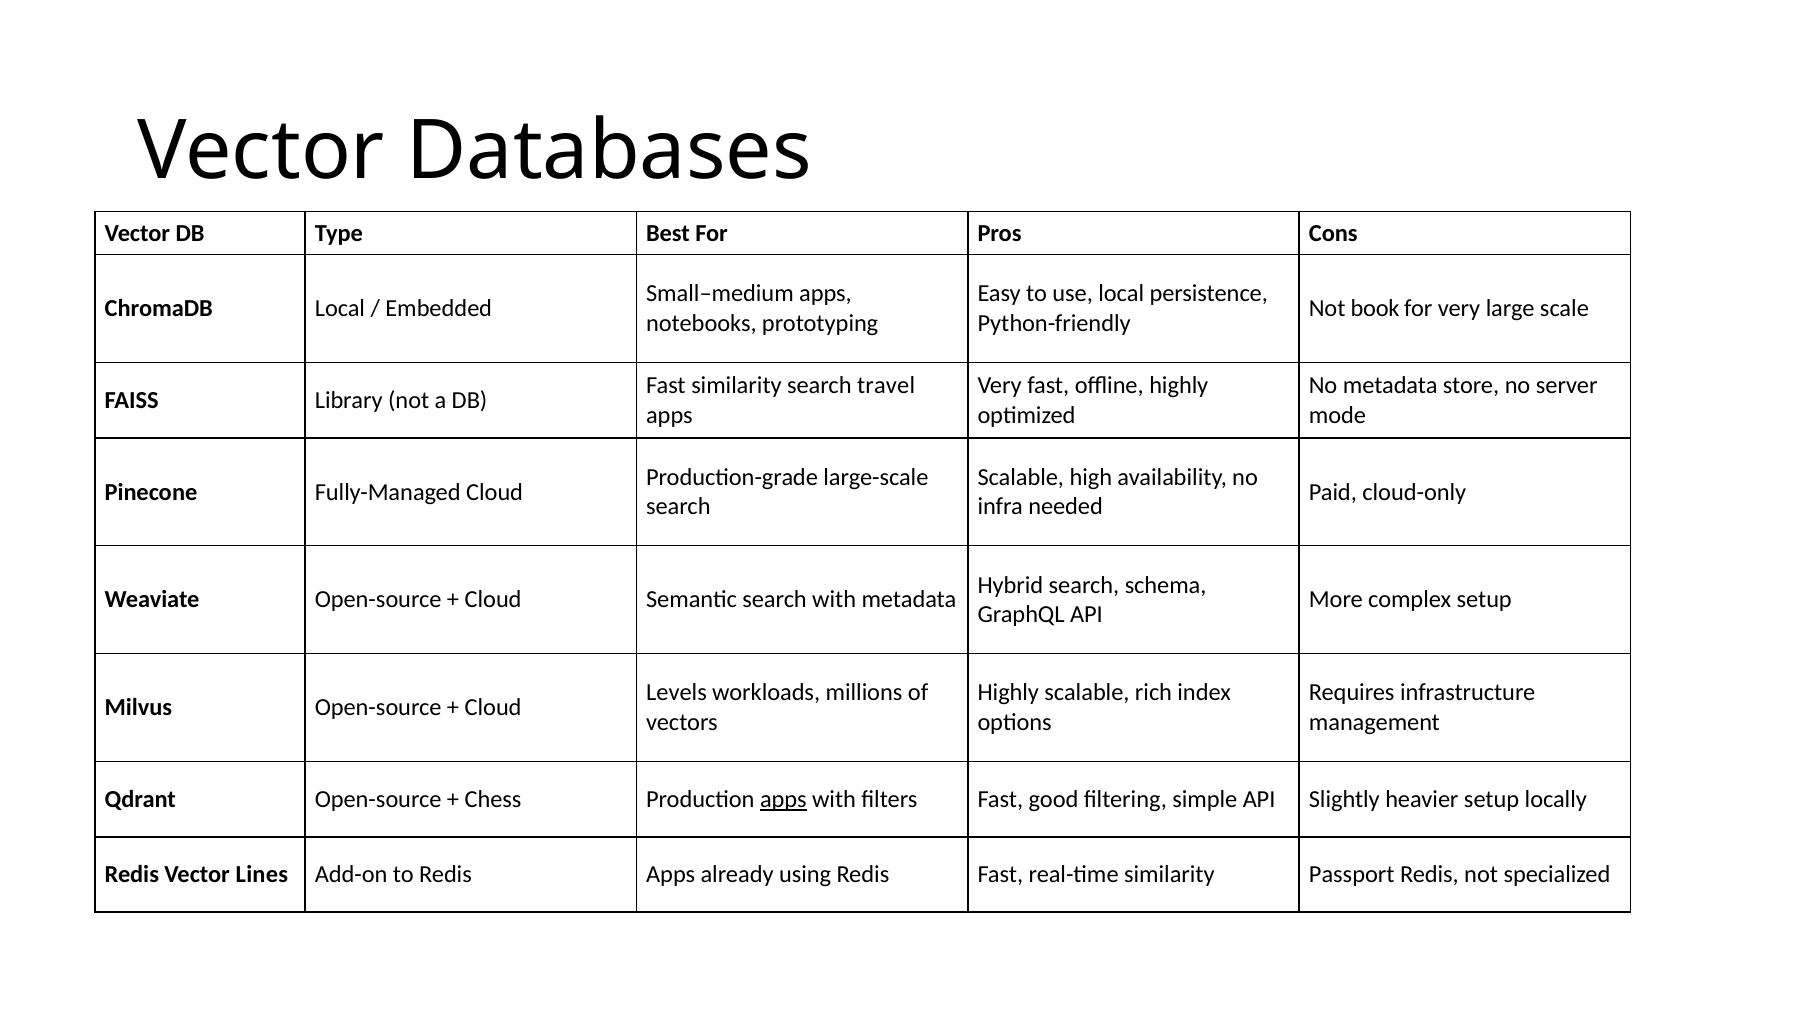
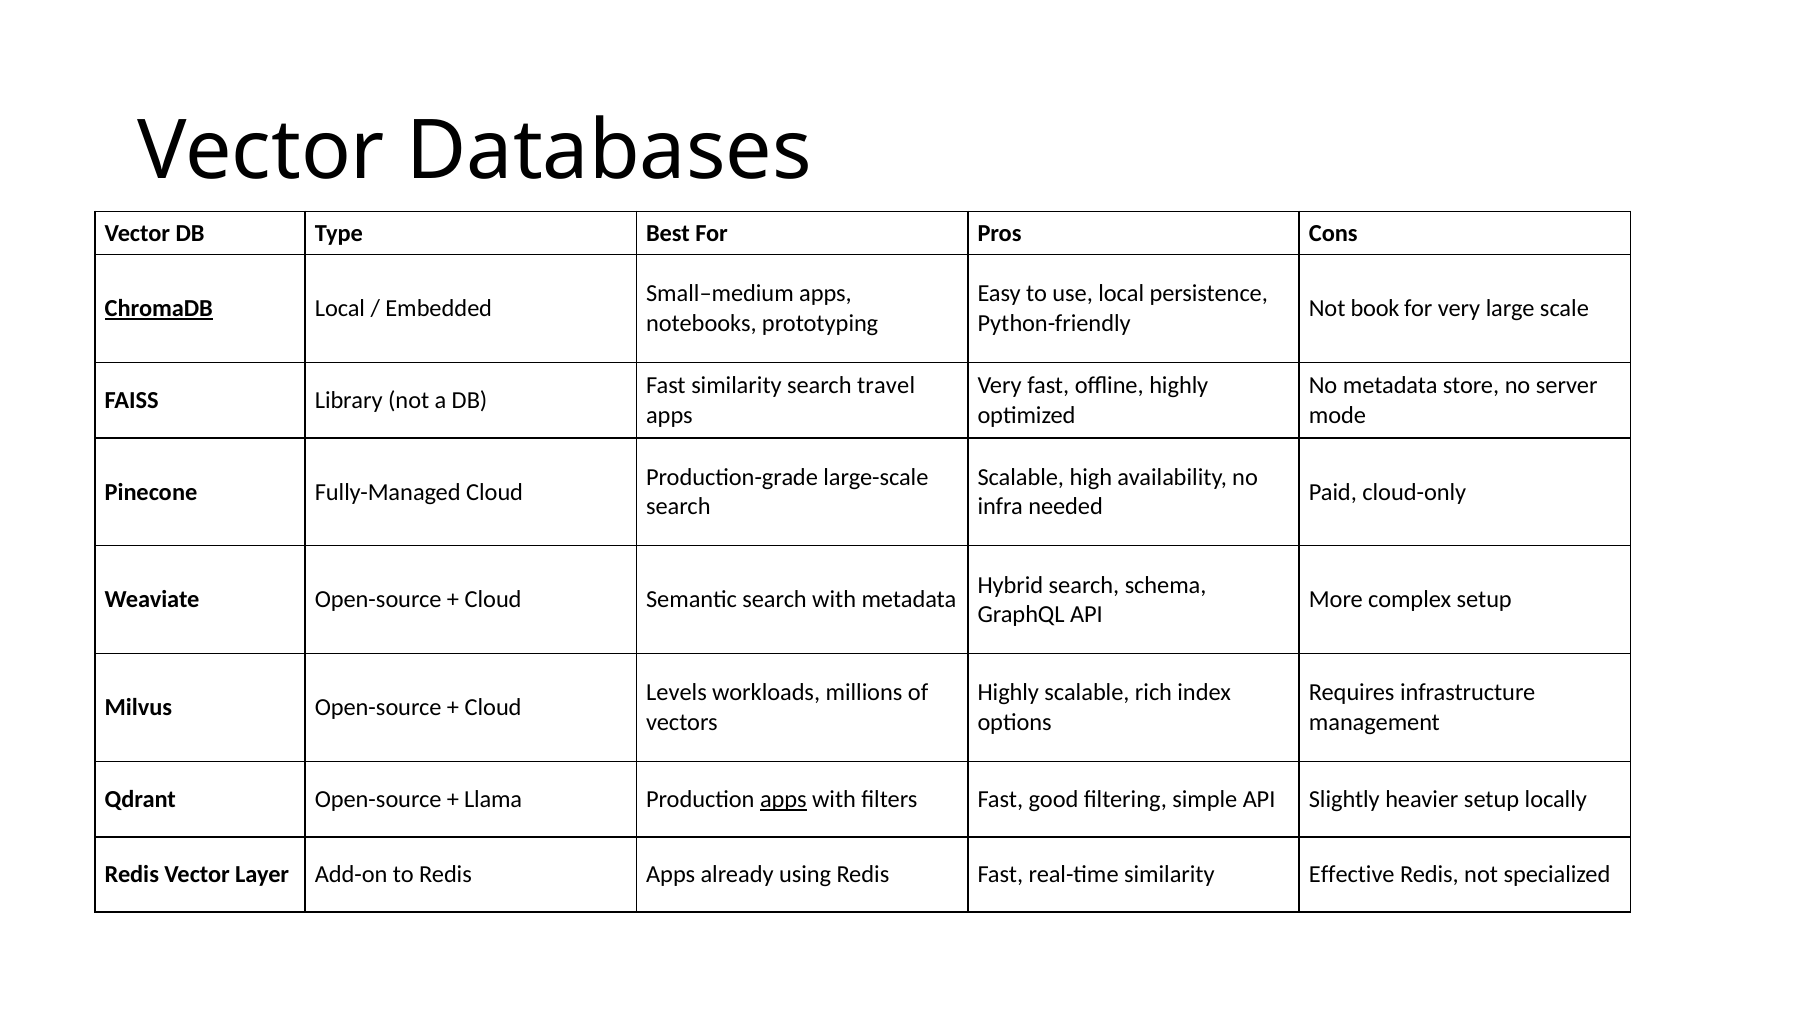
ChromaDB underline: none -> present (159, 309)
Chess: Chess -> Llama (493, 799)
Lines: Lines -> Layer (262, 875)
Passport: Passport -> Effective (1352, 875)
